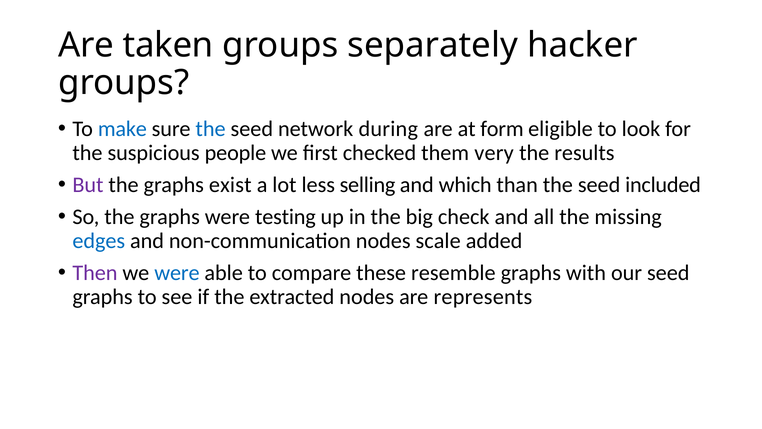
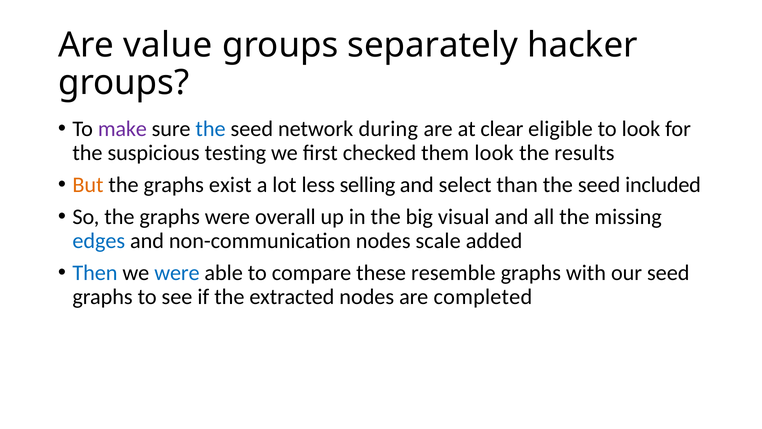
taken: taken -> value (168, 45)
make colour: blue -> purple (122, 129)
form: form -> clear (502, 129)
people: people -> testing (235, 153)
them very: very -> look (494, 153)
But colour: purple -> orange (88, 185)
which: which -> select (465, 185)
testing: testing -> overall (285, 217)
check: check -> visual (464, 217)
Then colour: purple -> blue (95, 273)
represents: represents -> completed (483, 297)
